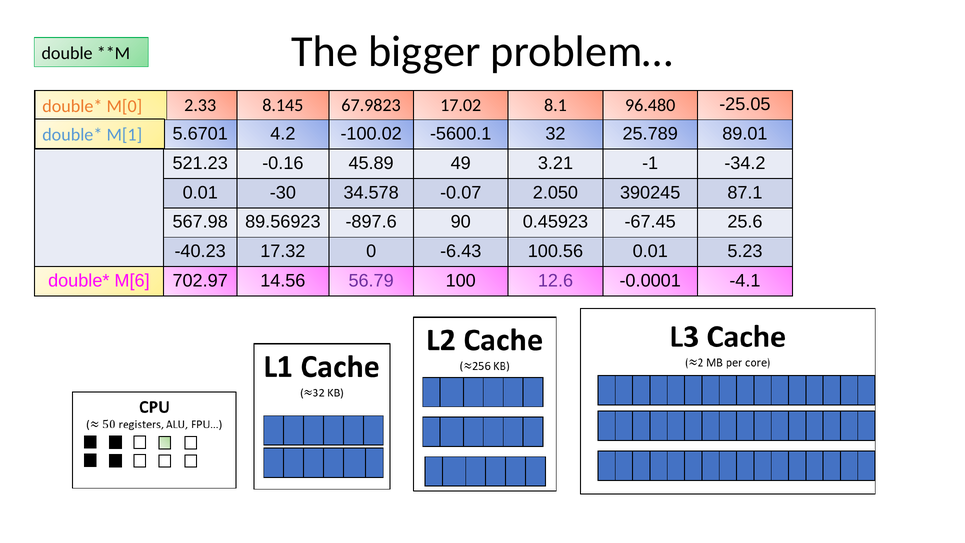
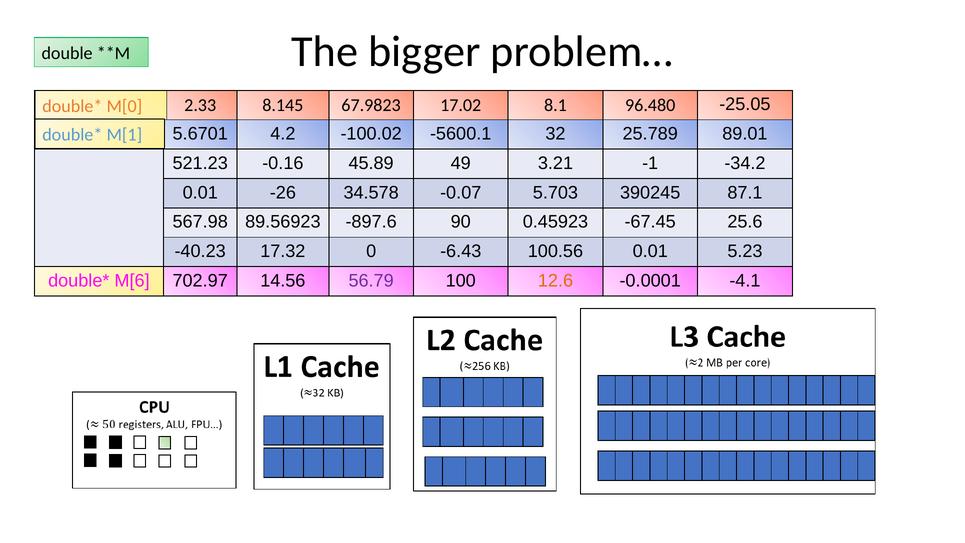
-30: -30 -> -26 (283, 193)
2.050: 2.050 -> 5.703 (555, 193)
12.6 colour: purple -> orange (556, 281)
